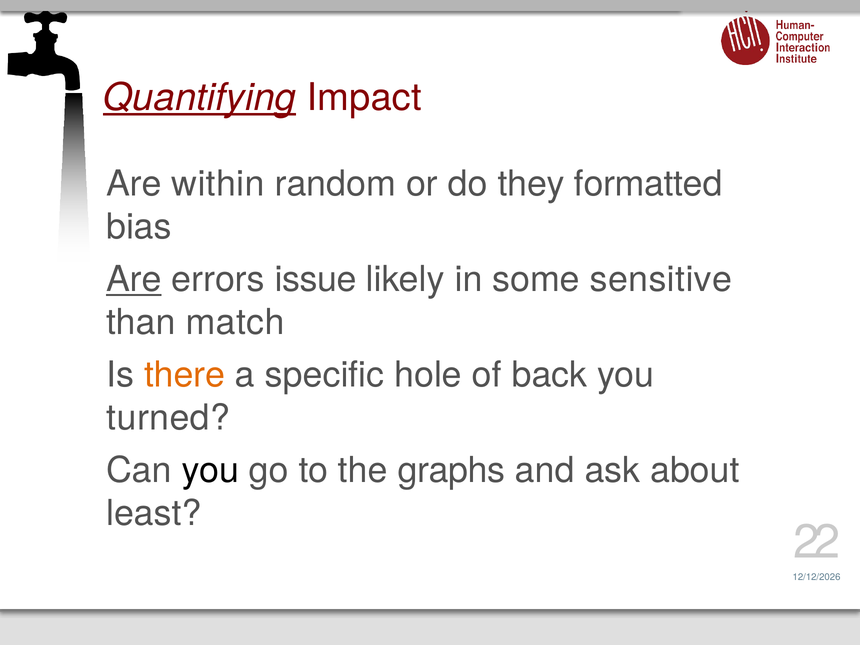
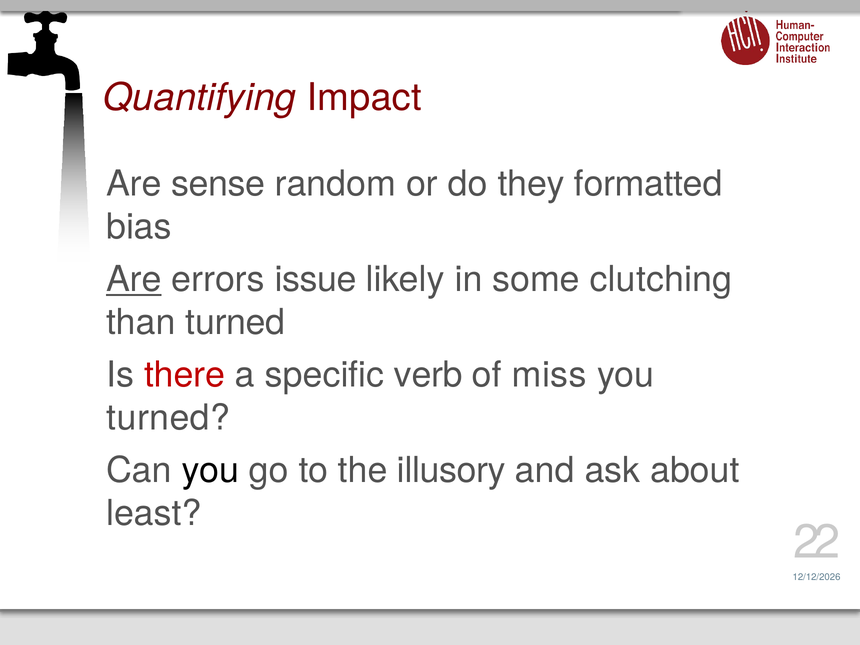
Quantifying underline: present -> none (199, 98)
within: within -> sense (218, 184)
sensitive: sensitive -> clutching (661, 279)
than match: match -> turned (235, 322)
there colour: orange -> red (185, 375)
hole: hole -> verb (428, 375)
back: back -> miss (549, 375)
graphs: graphs -> illusory (451, 471)
